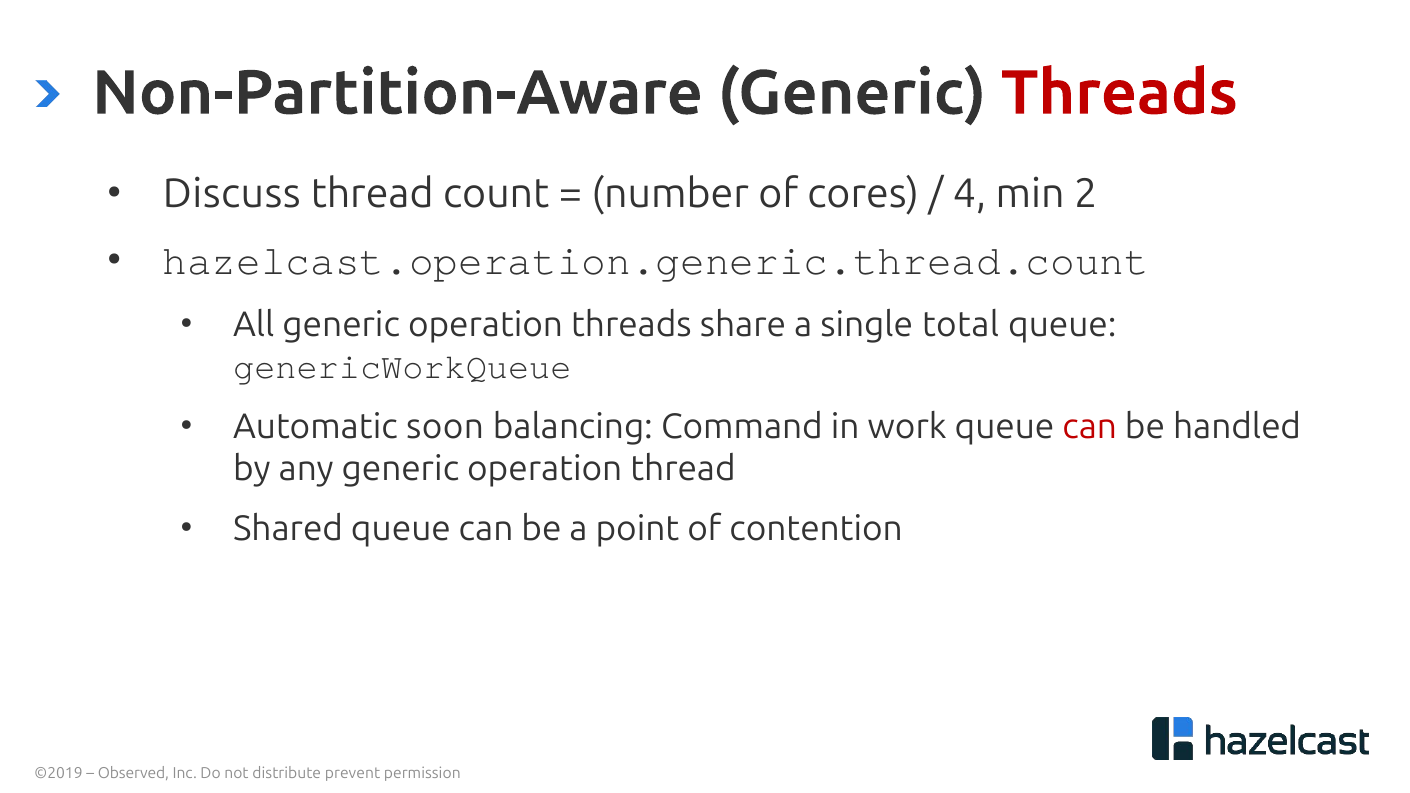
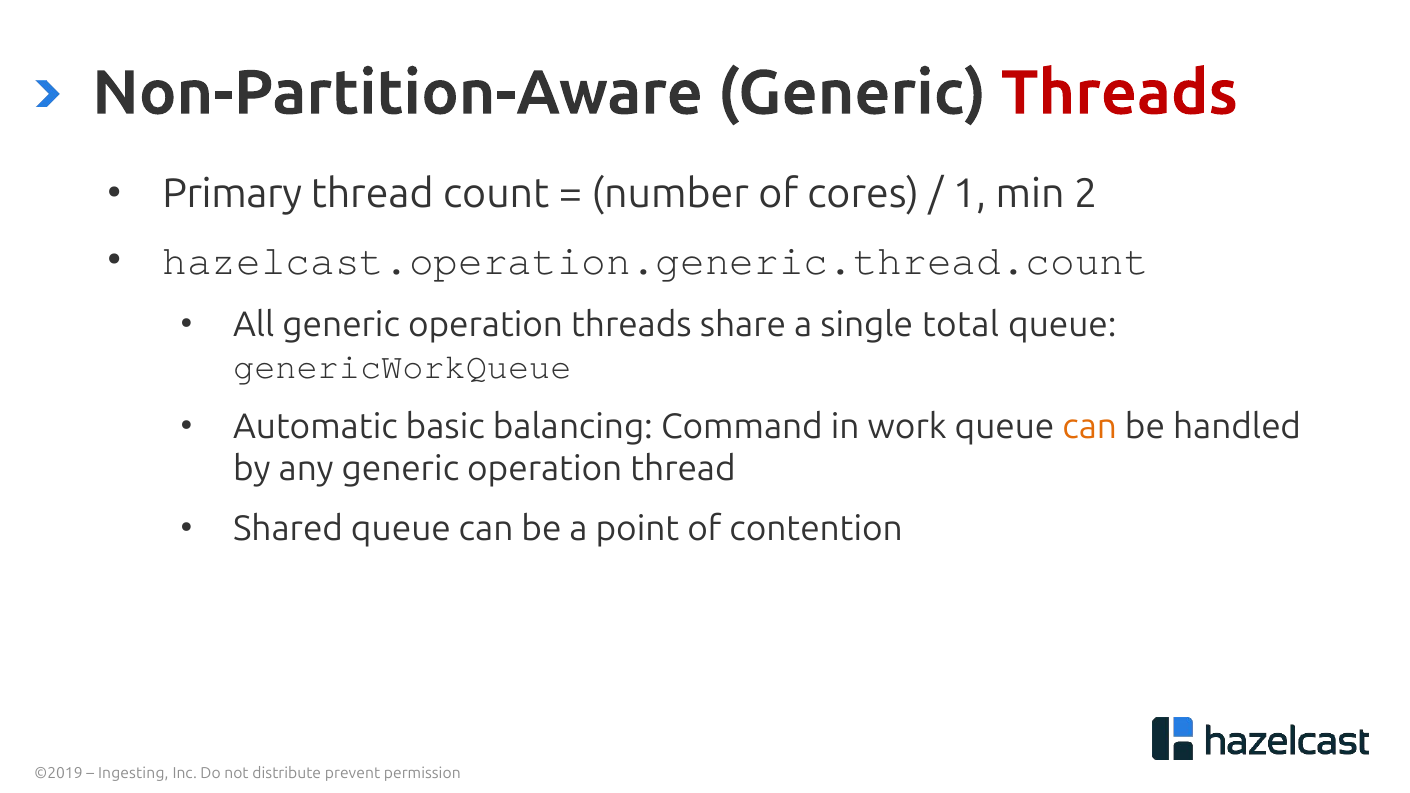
Discuss: Discuss -> Primary (232, 194)
4: 4 -> 1 (970, 194)
soon: soon -> basic (445, 427)
can colour: red -> orange (1090, 427)
Observed: Observed -> Ingesting (133, 774)
